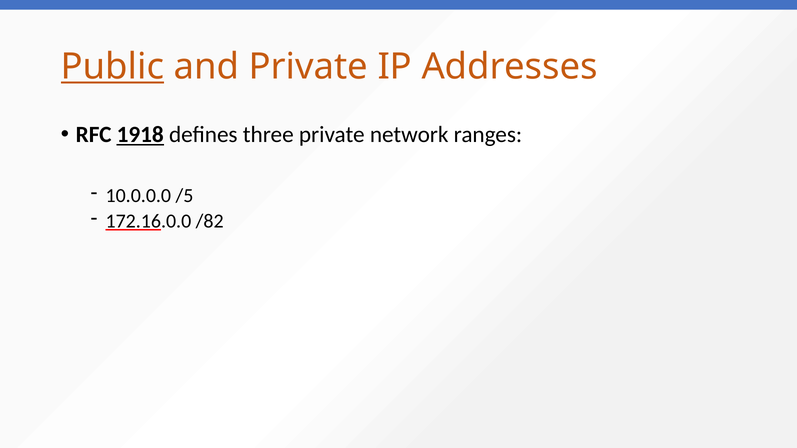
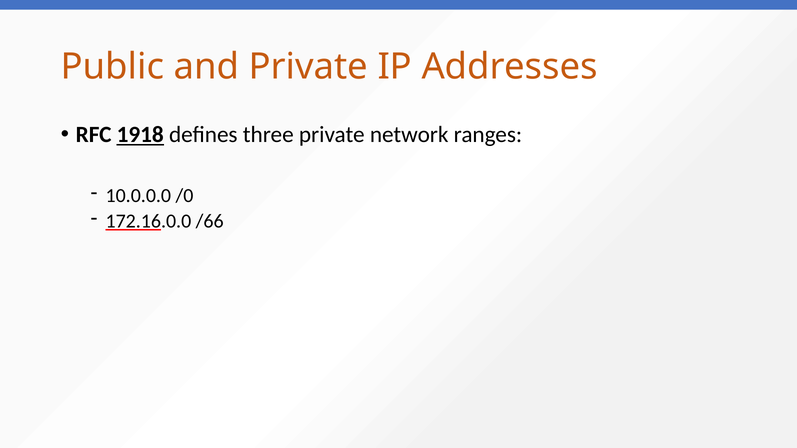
Public underline: present -> none (112, 67)
/5: /5 -> /0 (184, 196)
/82: /82 -> /66 (210, 221)
